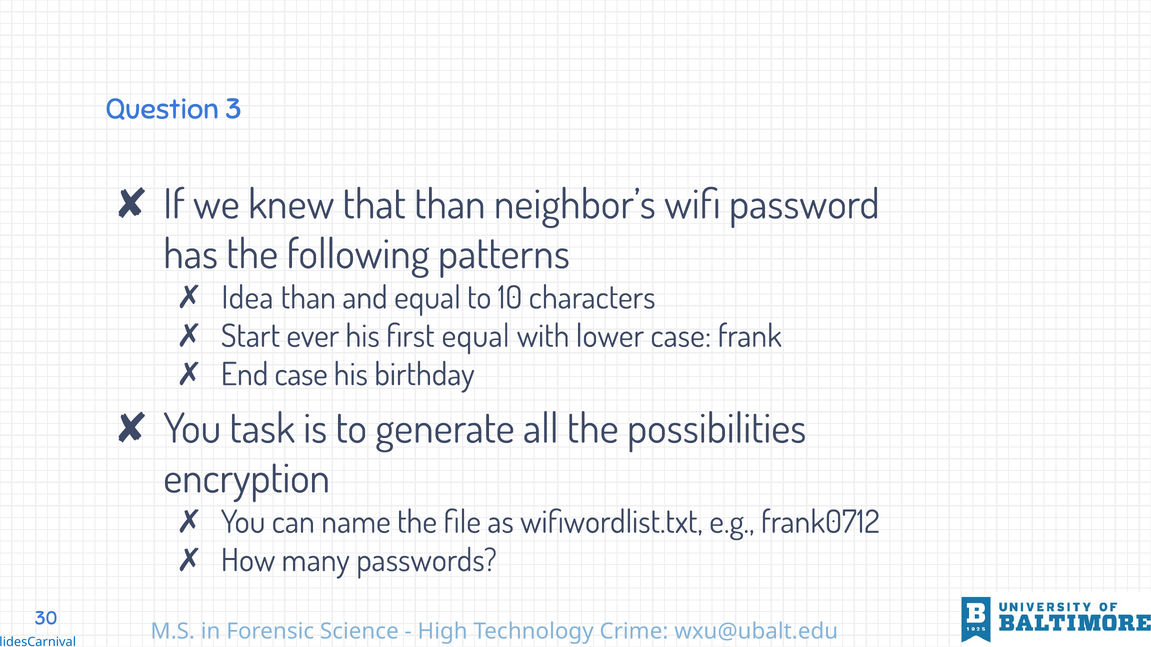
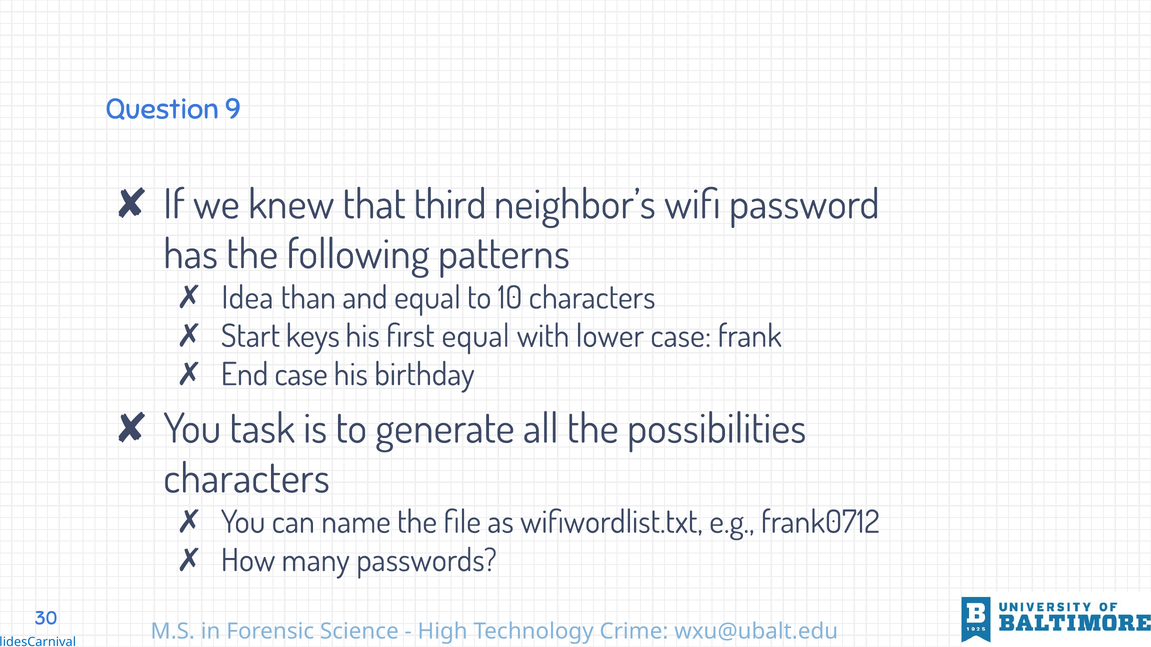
3: 3 -> 9 (233, 109)
that than: than -> third (450, 205)
ever: ever -> keys (313, 337)
encryption: encryption -> characters (247, 479)
